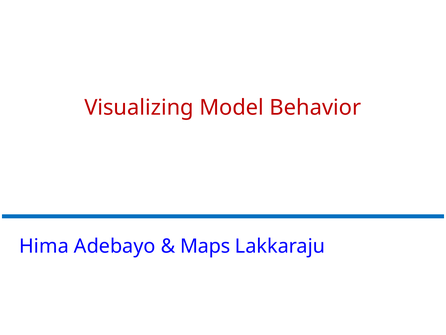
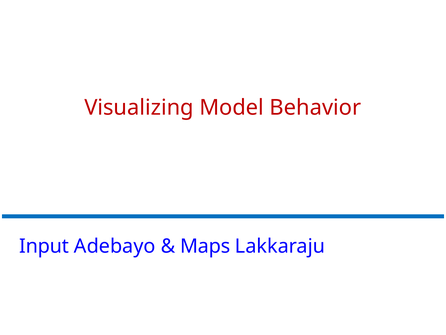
Hima: Hima -> Input (44, 246)
